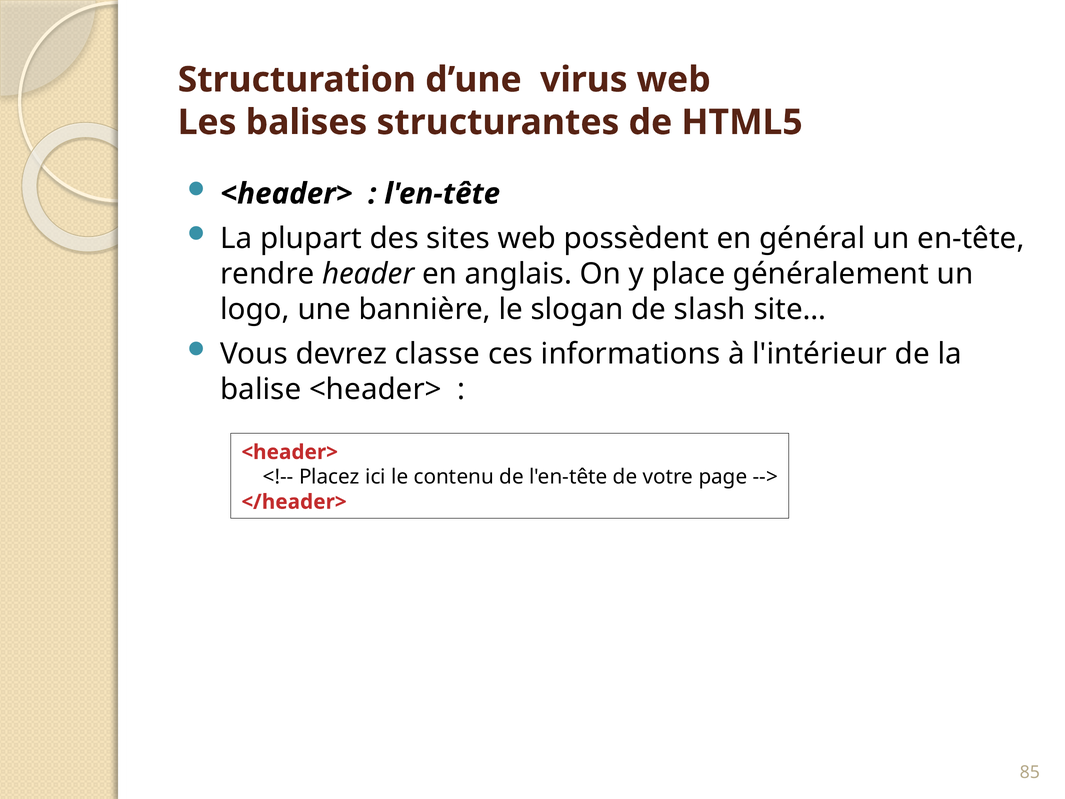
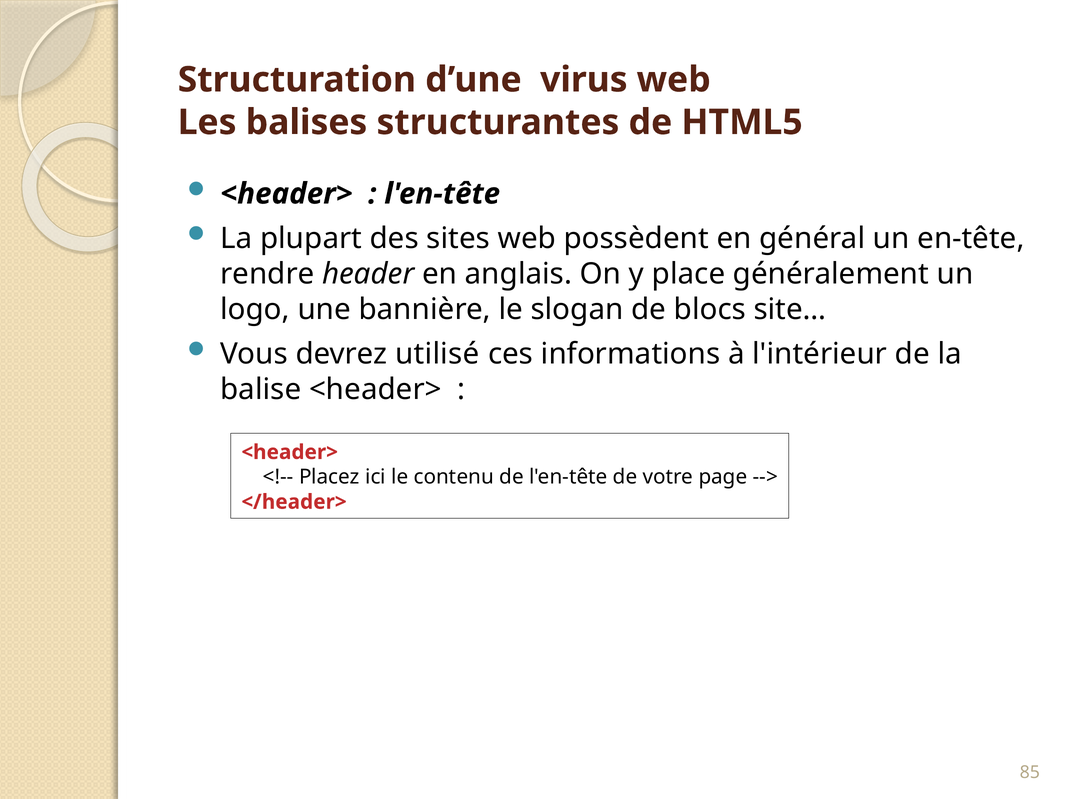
slash: slash -> blocs (710, 309)
classe: classe -> utilisé (437, 354)
